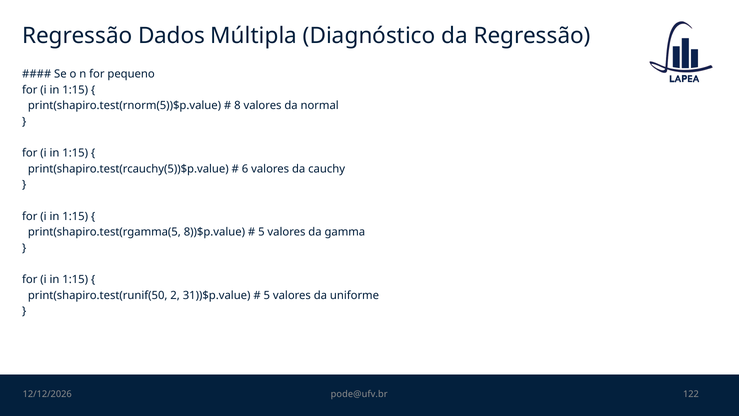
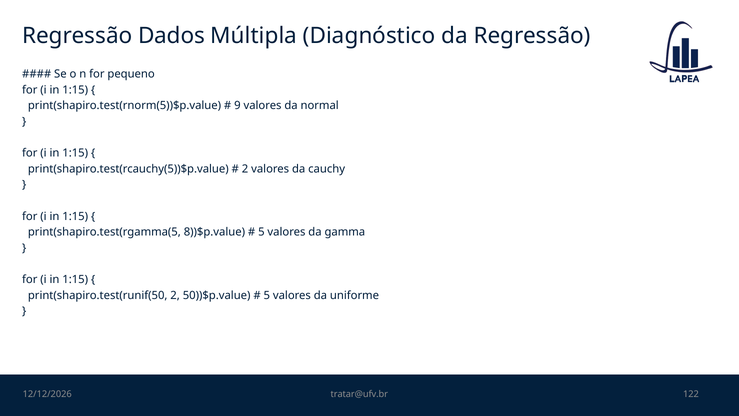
8: 8 -> 9 (237, 106)
6: 6 -> 2 (245, 169)
31))$p.value: 31))$p.value -> 50))$p.value (217, 295)
pode@ufv.br: pode@ufv.br -> tratar@ufv.br (359, 394)
